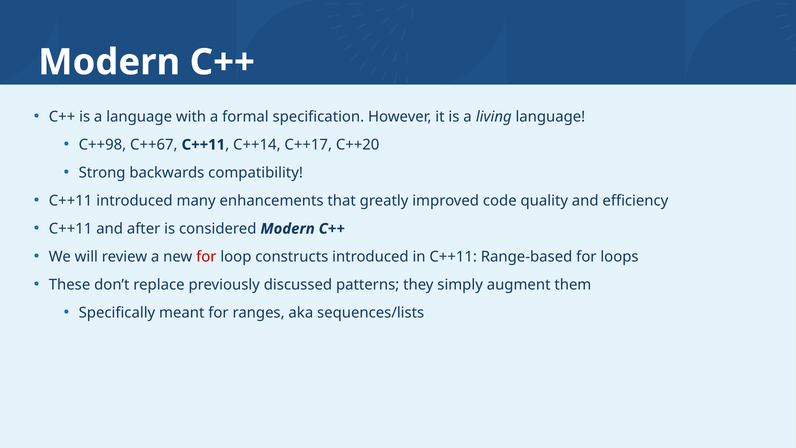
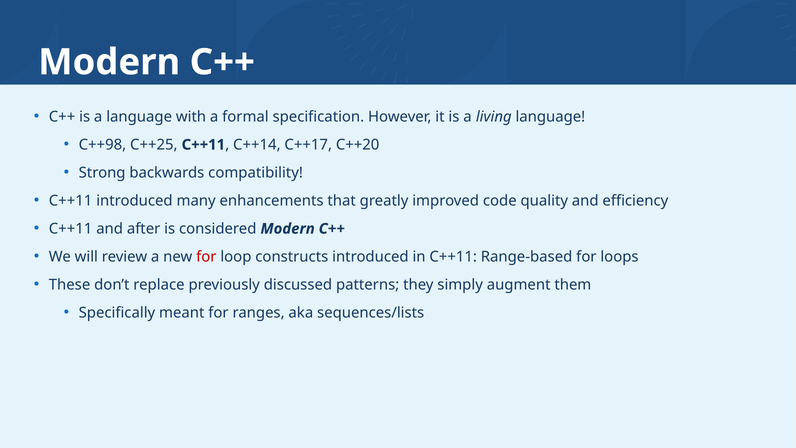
C++67: C++67 -> C++25 (154, 145)
